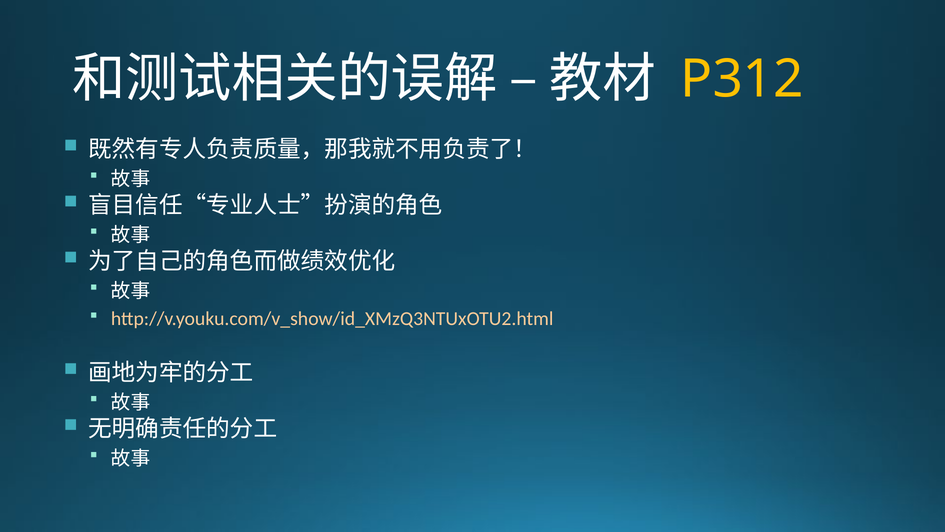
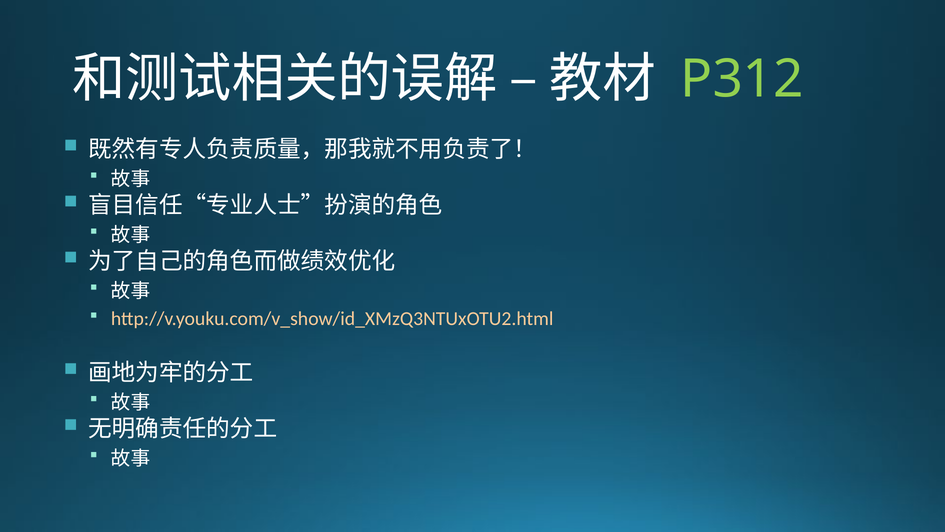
P312 colour: yellow -> light green (742, 79)
